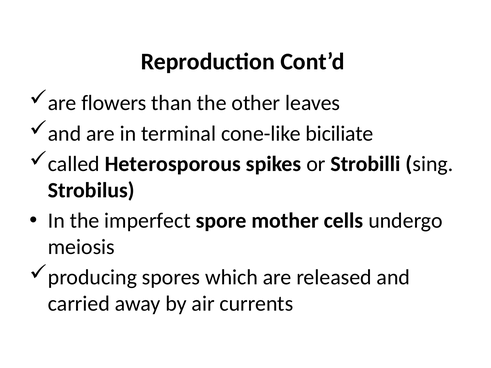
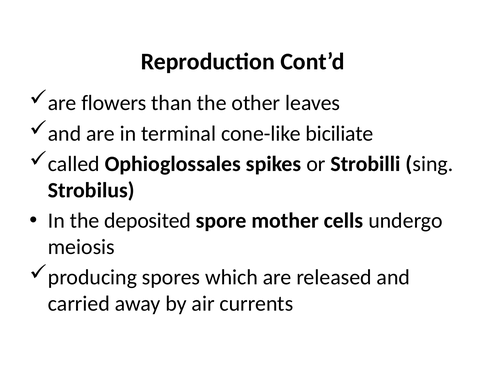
Heterosporous: Heterosporous -> Ophioglossales (173, 164)
imperfect: imperfect -> deposited (148, 221)
